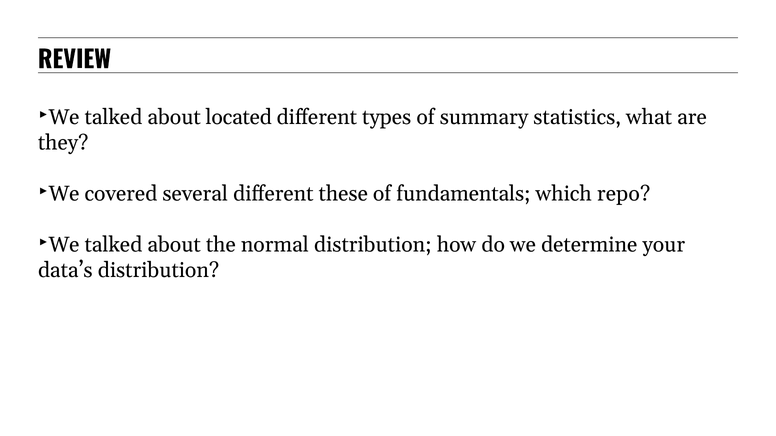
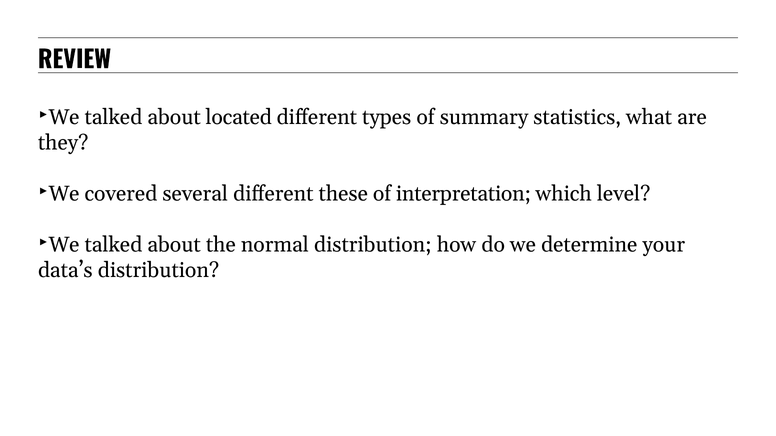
fundamentals: fundamentals -> interpretation (464, 194)
repo: repo -> level (624, 194)
